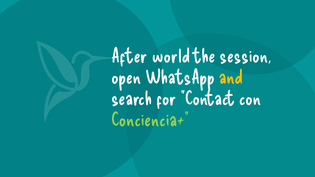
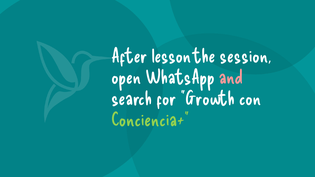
world: world -> lesson (171, 56)
and colour: yellow -> pink (231, 77)
Contact: Contact -> Growth (208, 99)
